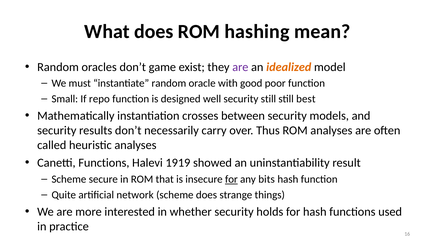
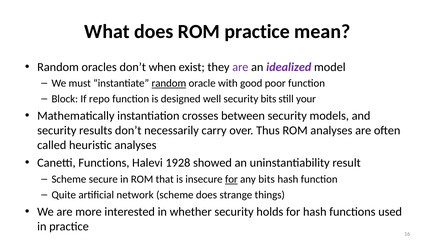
ROM hashing: hashing -> practice (257, 32)
game: game -> when (162, 67)
idealized colour: orange -> purple (289, 67)
random underline: none -> present (169, 83)
Small: Small -> Block (65, 99)
security still: still -> bits (268, 99)
best: best -> your (306, 99)
1919: 1919 -> 1928 (178, 163)
